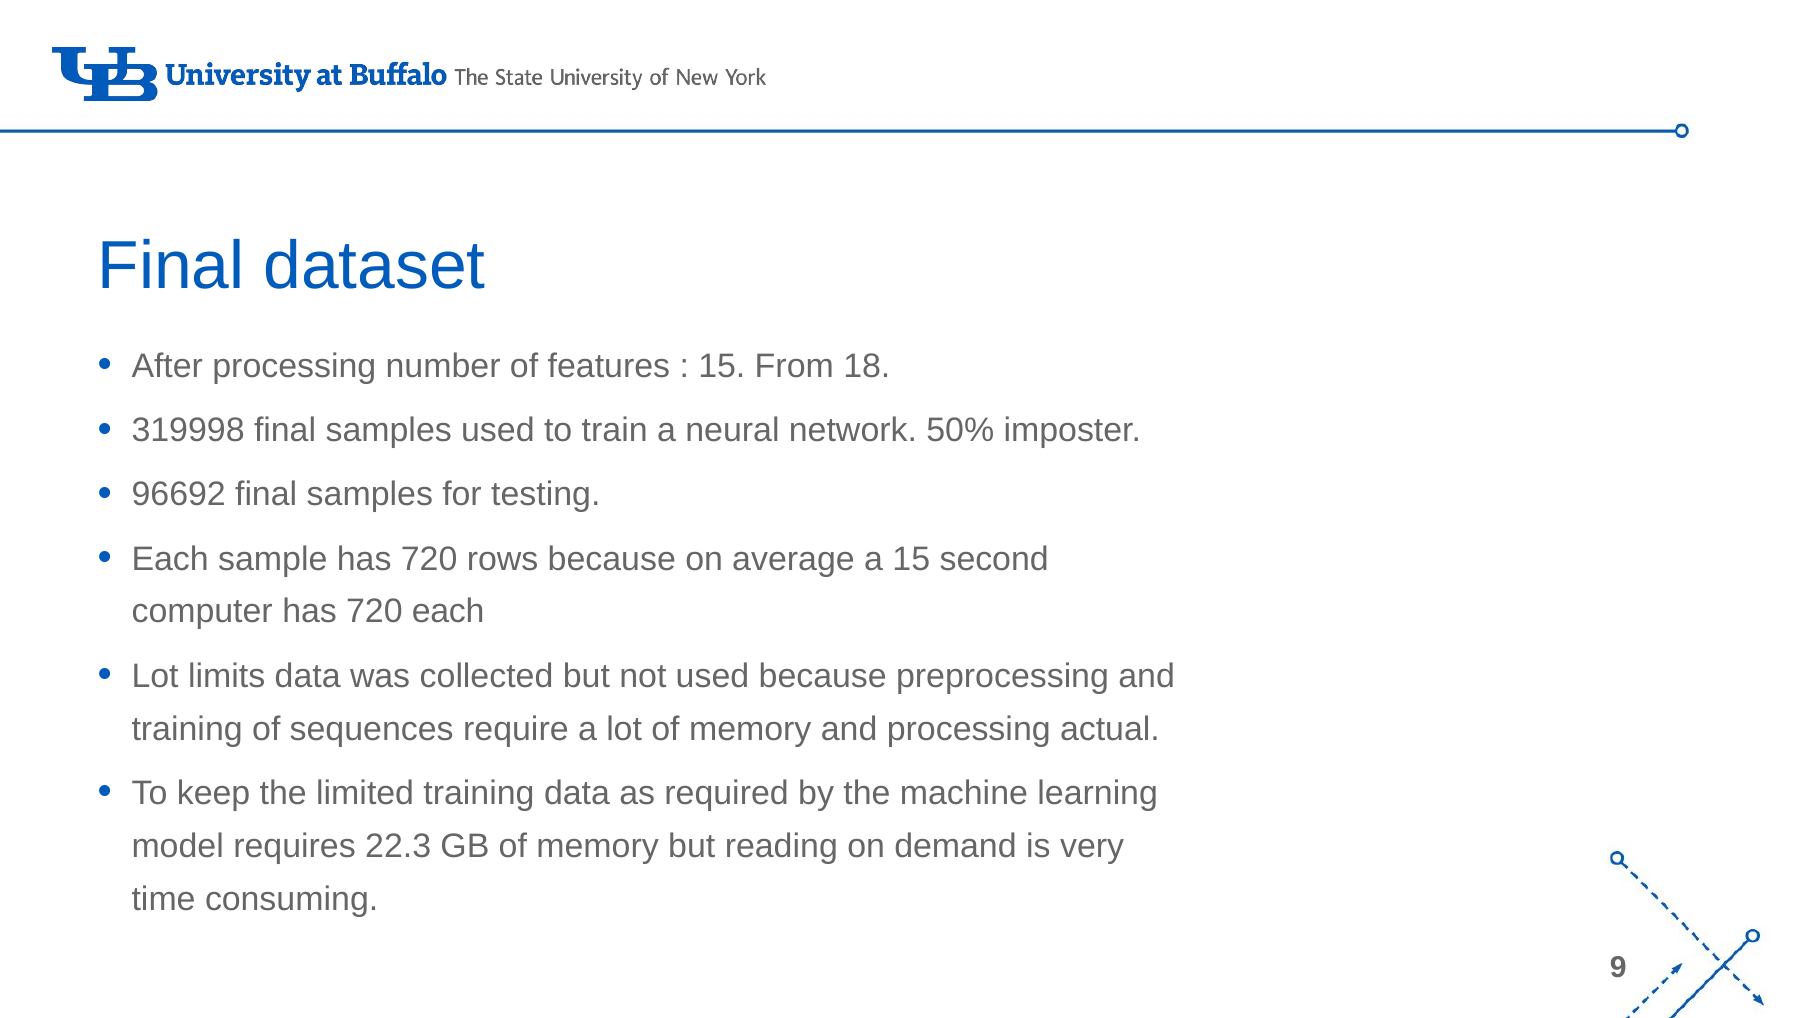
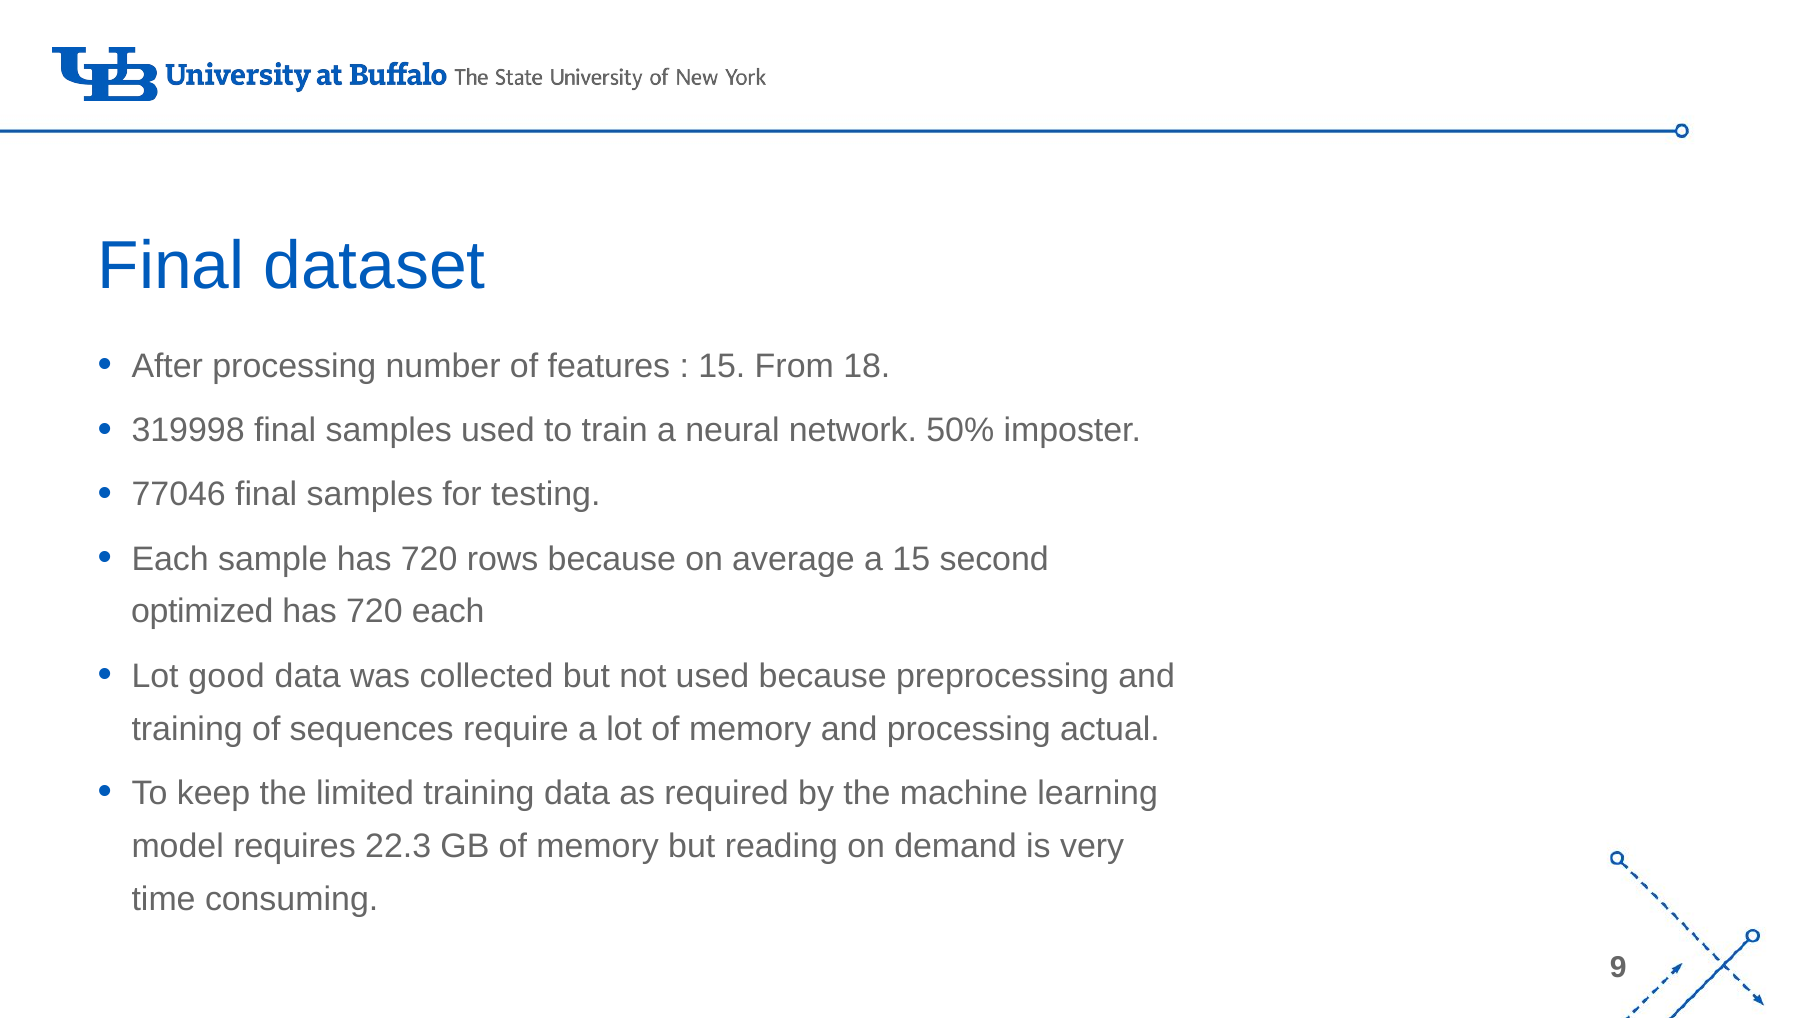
96692: 96692 -> 77046 (179, 494)
computer: computer -> optimized (202, 611)
limits: limits -> good (226, 676)
